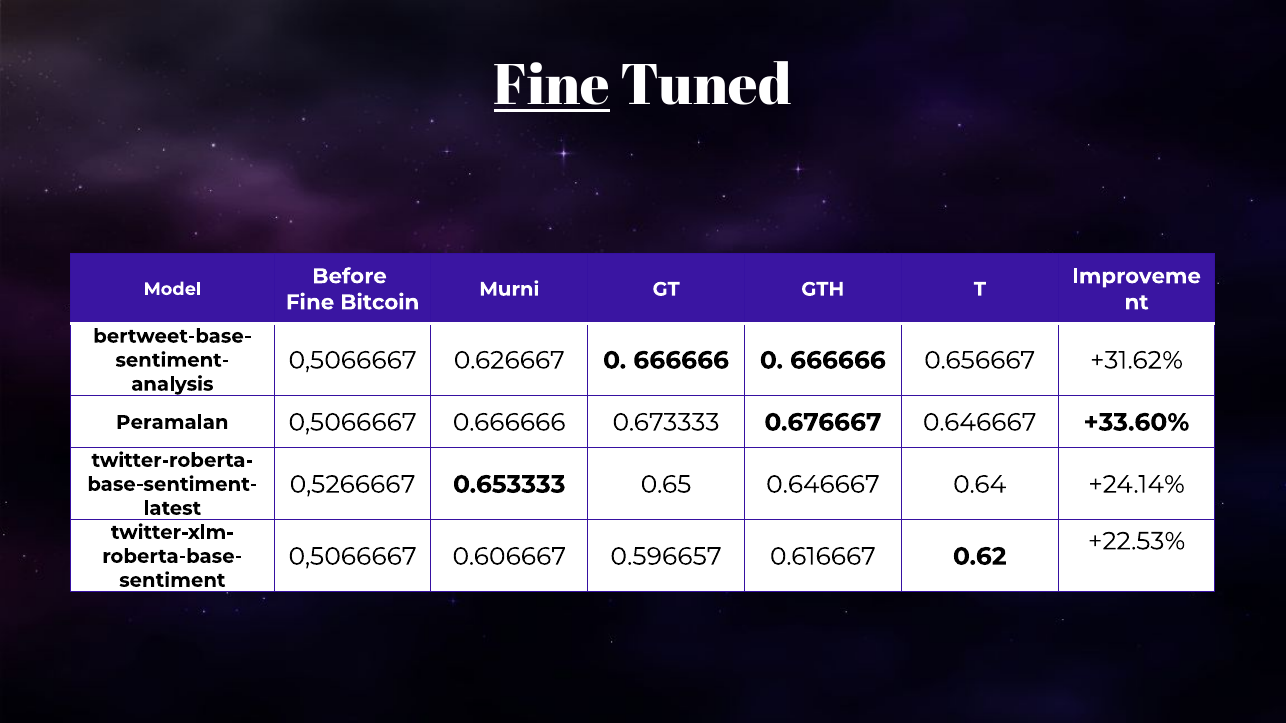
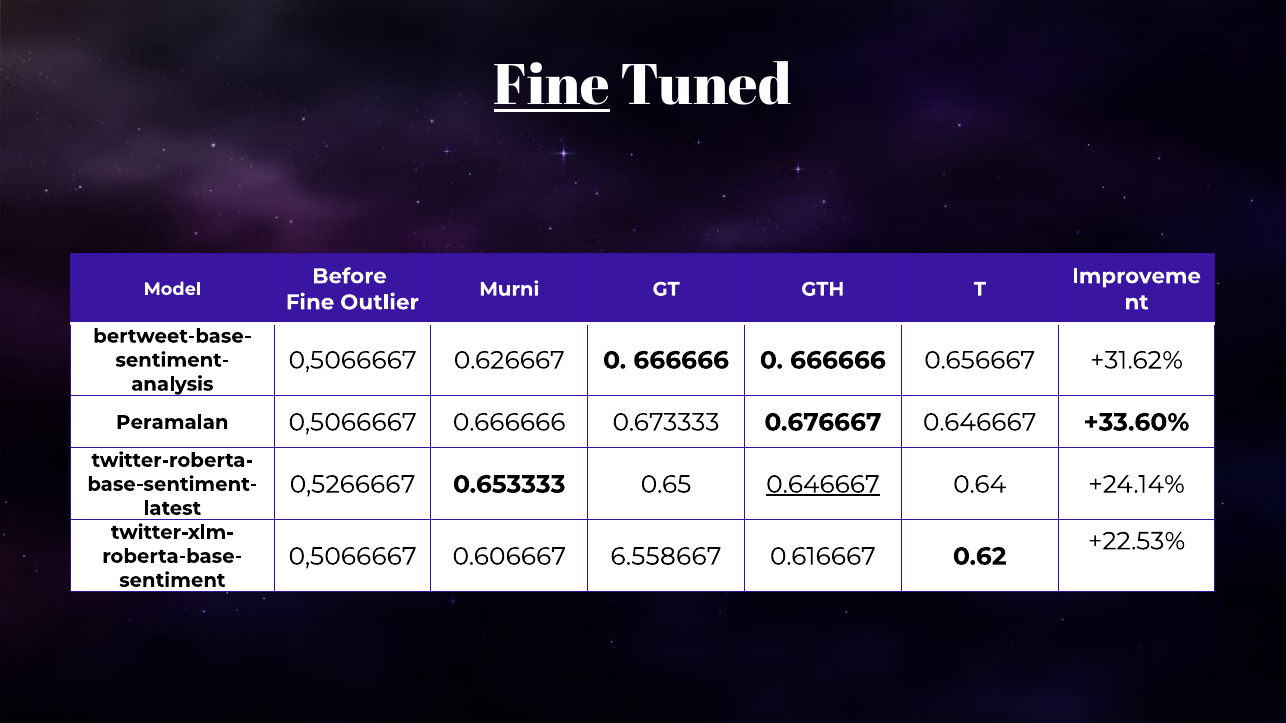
Bitcoin: Bitcoin -> Outlier (380, 303)
0.646667 underline: none -> present (823, 485)
0.596657: 0.596657 -> 6.558667 (666, 557)
